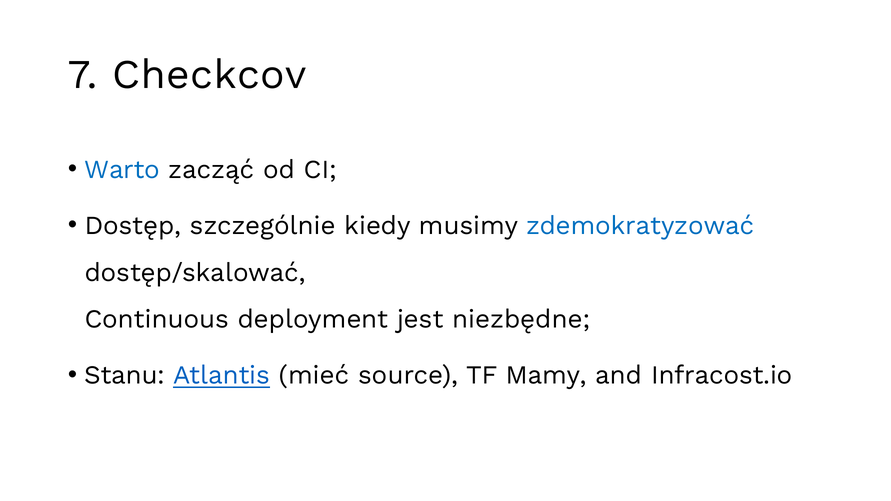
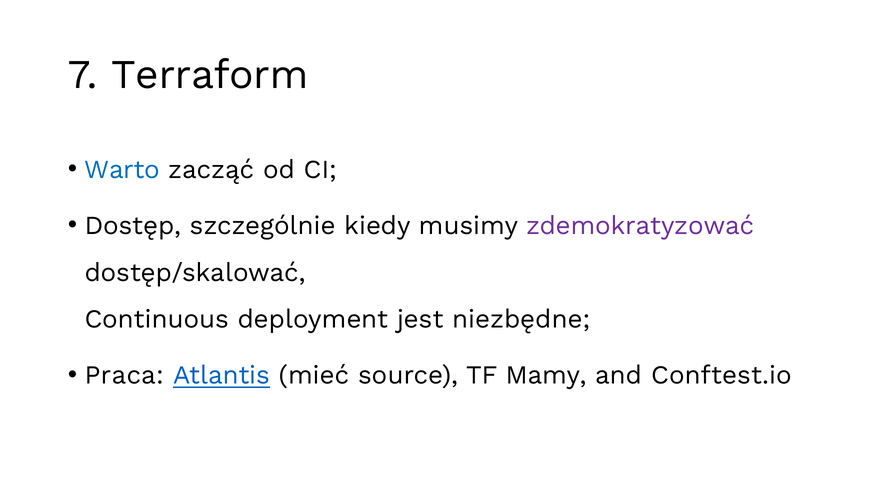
Checkcov: Checkcov -> Terraform (210, 75)
zdemokratyzować colour: blue -> purple (640, 226)
Stanu: Stanu -> Praca (124, 376)
Infracost.io: Infracost.io -> Conftest.io (722, 376)
